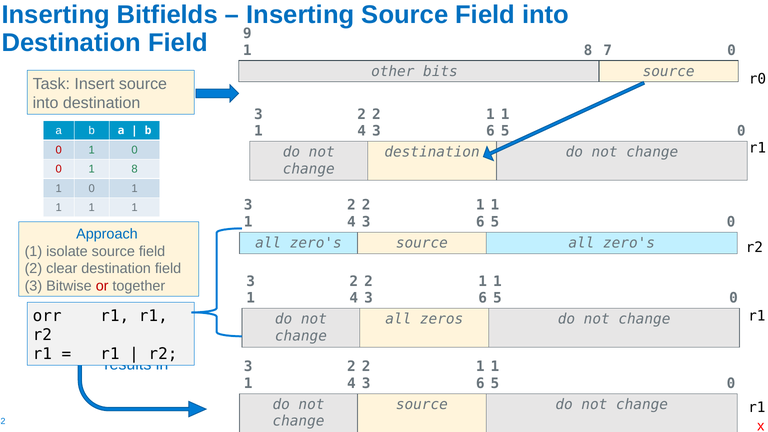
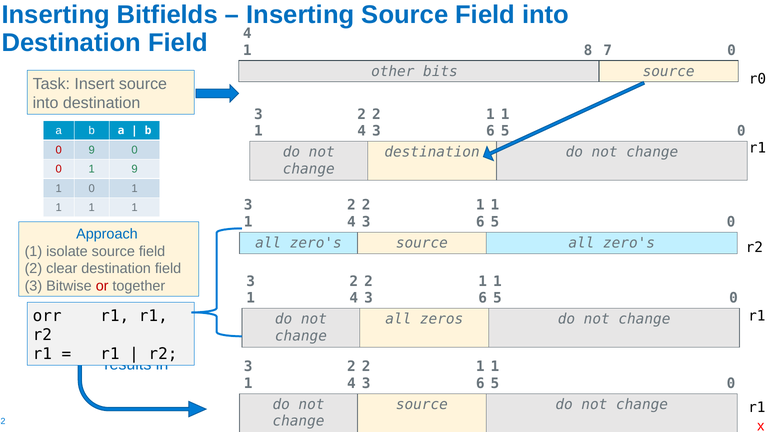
Field 9: 9 -> 4 (247, 34)
1: 1 -> 9 (92, 150)
0 1 8: 8 -> 9 (135, 169)
